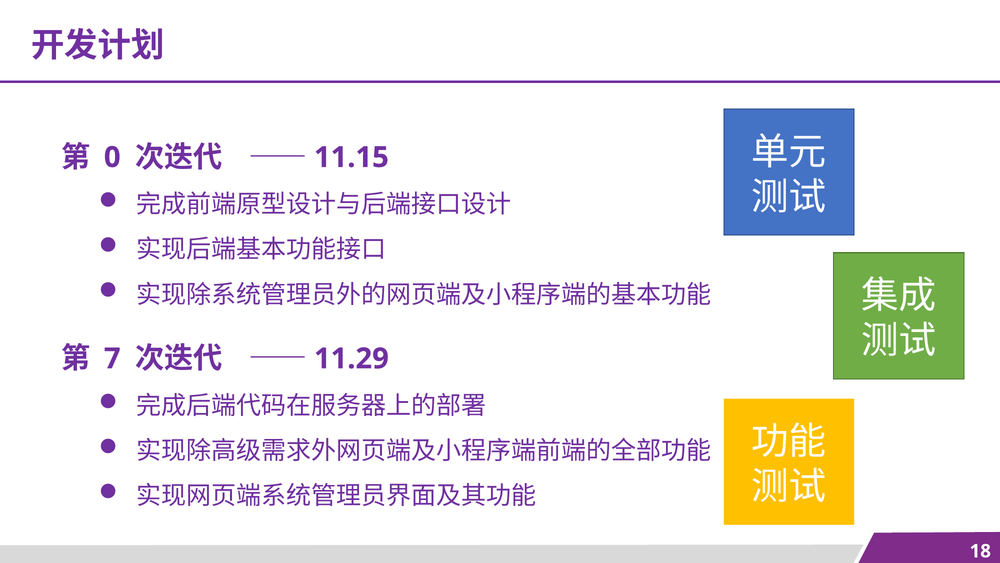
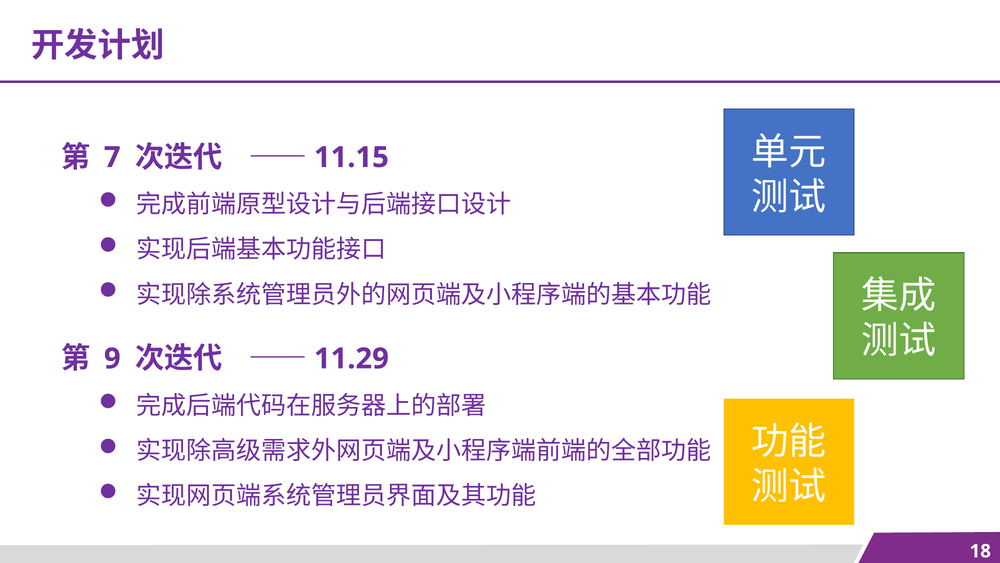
0: 0 -> 7 (112, 157)
7: 7 -> 9 (112, 358)
